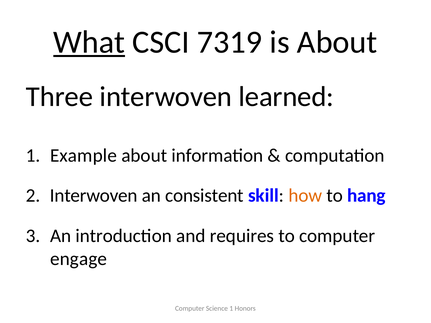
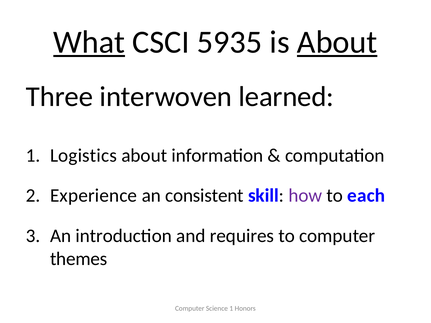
7319: 7319 -> 5935 (230, 42)
About underline: none -> present (337, 42)
Example: Example -> Logistics (83, 156)
Interwoven: Interwoven -> Experience (94, 196)
how colour: orange -> purple (305, 196)
hang: hang -> each (366, 196)
engage: engage -> themes (79, 259)
